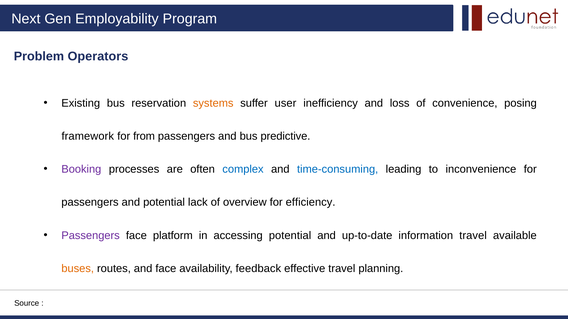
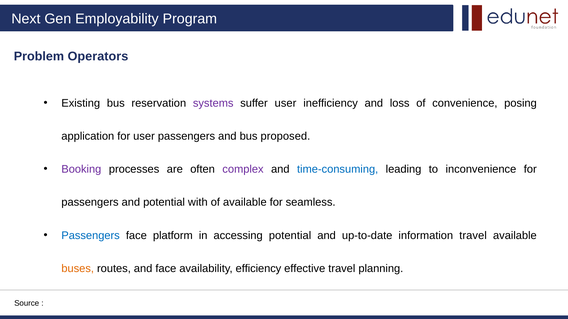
systems colour: orange -> purple (213, 103)
framework: framework -> application (88, 136)
for from: from -> user (144, 136)
predictive: predictive -> proposed (285, 136)
complex colour: blue -> purple (243, 170)
lack: lack -> with (198, 203)
of overview: overview -> available (245, 203)
efficiency: efficiency -> seamless (311, 203)
Passengers colour: purple -> blue (91, 236)
feedback: feedback -> efficiency (258, 269)
